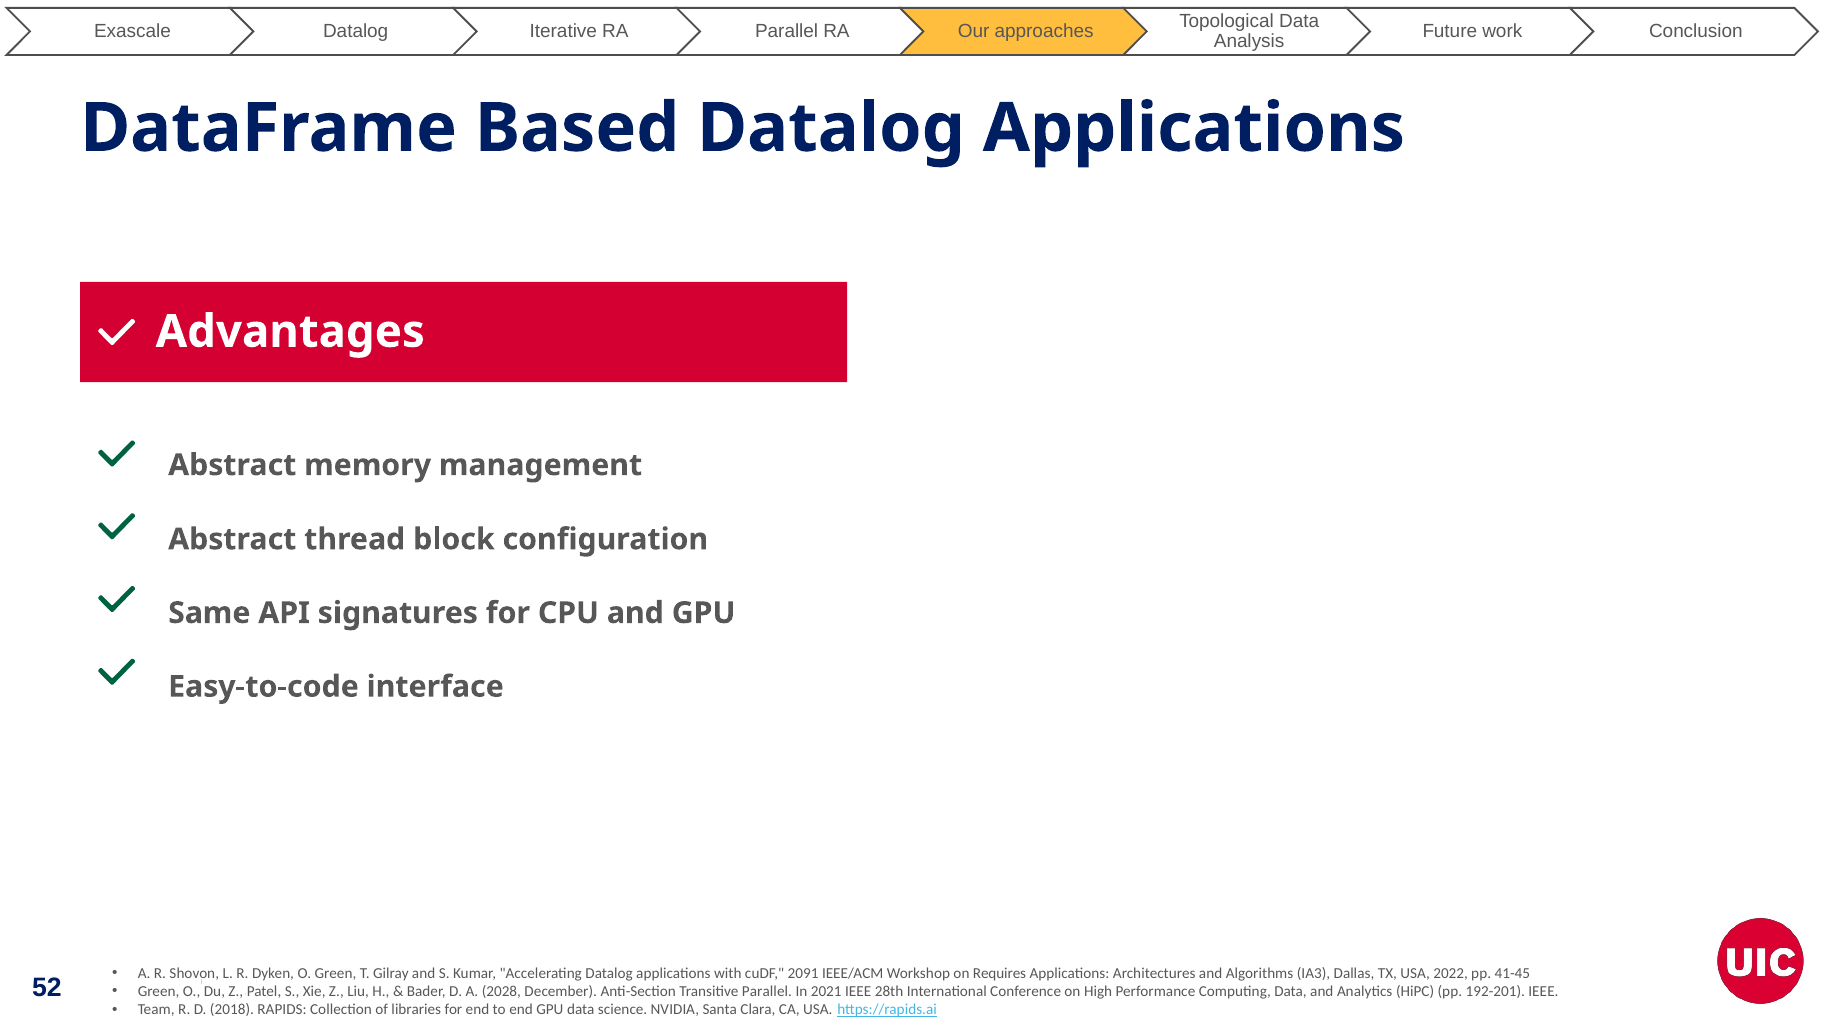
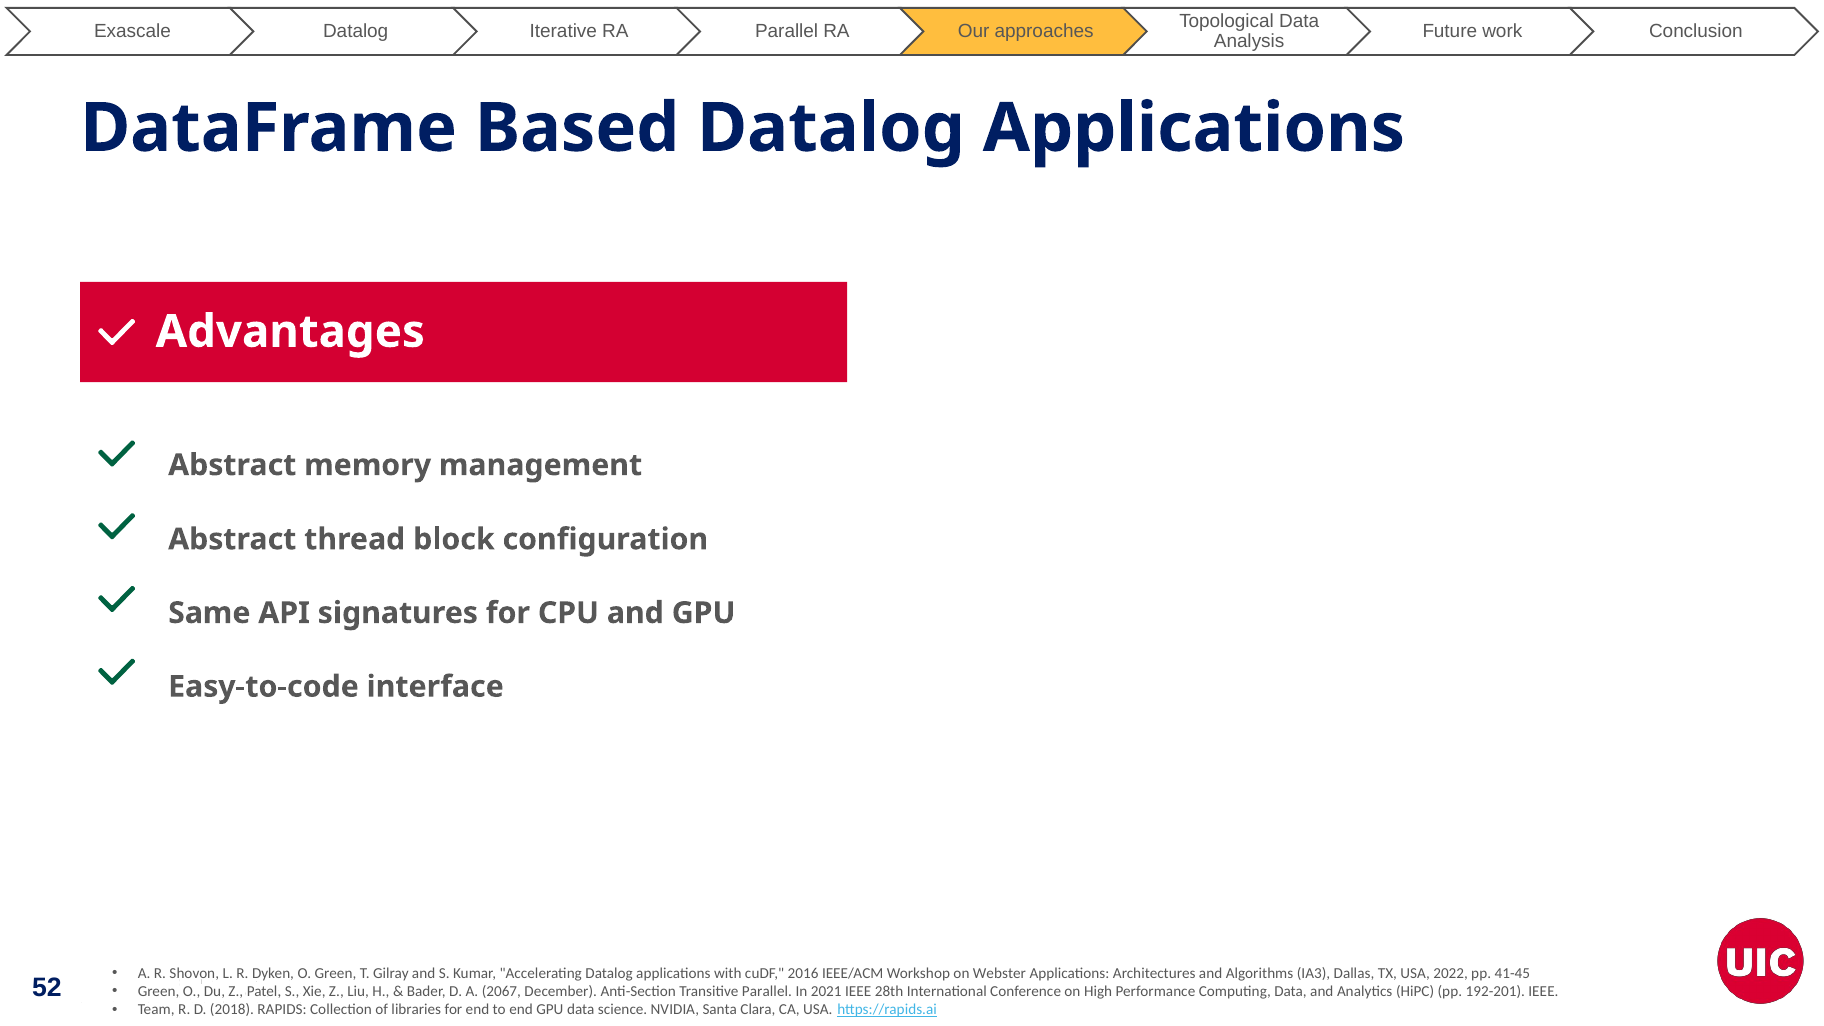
2091: 2091 -> 2016 (803, 973)
Requires: Requires -> Webster (999, 973)
2028: 2028 -> 2067 (501, 992)
